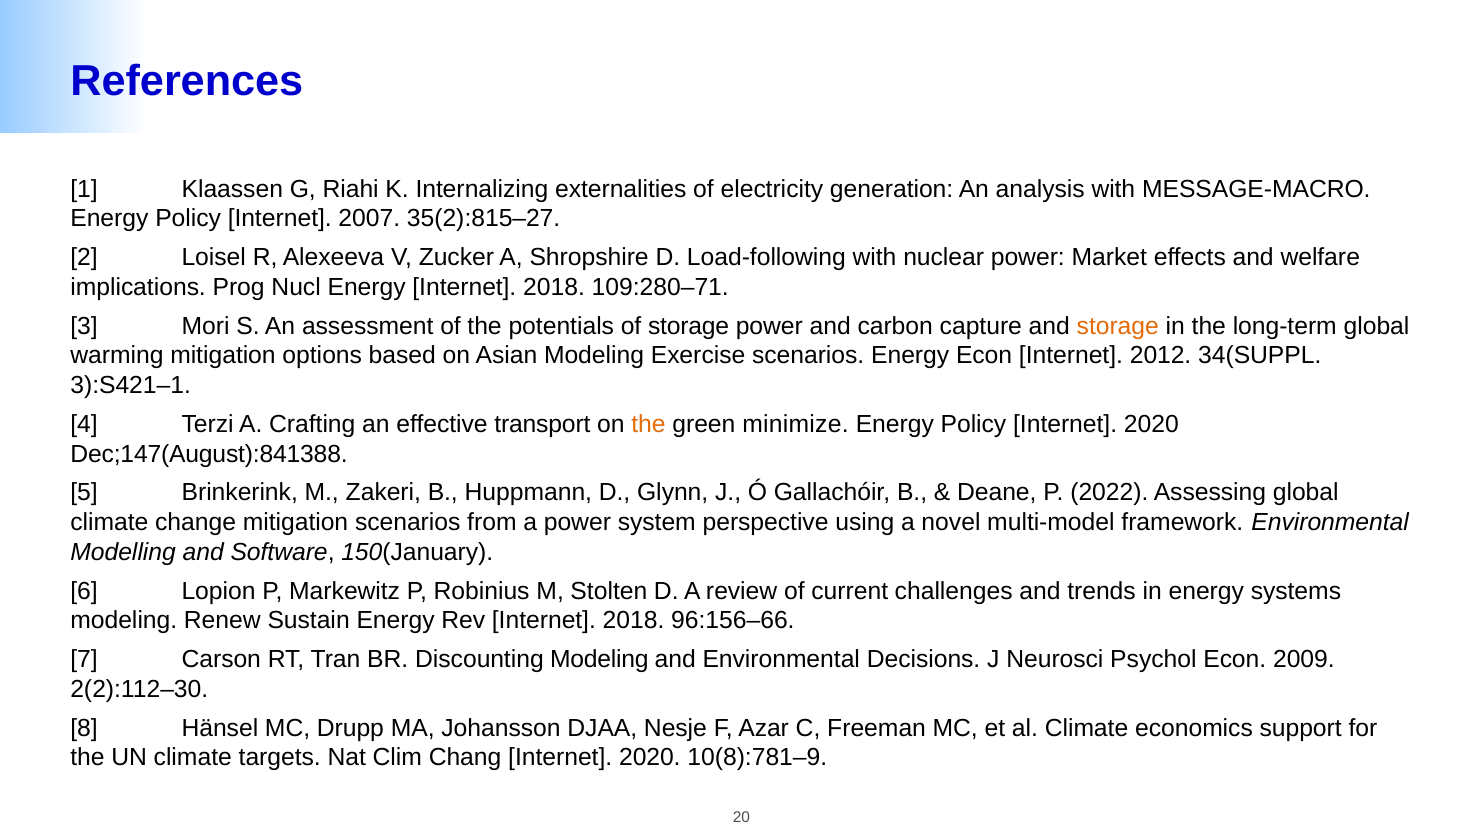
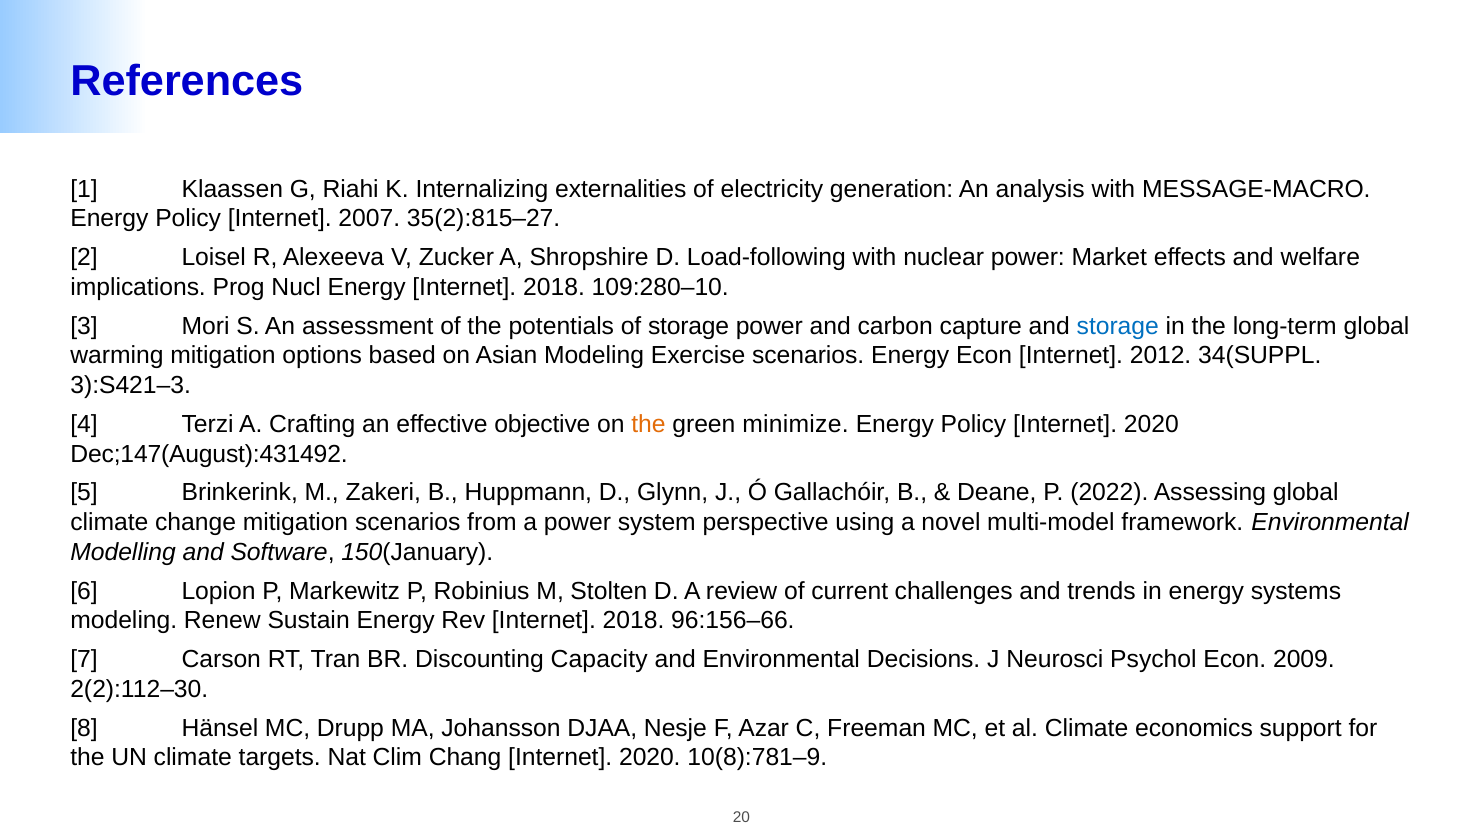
109:280–71: 109:280–71 -> 109:280–10 (660, 287)
storage colour: orange -> blue (1118, 326)
3):S421–1: 3):S421–1 -> 3):S421–3 (131, 385)
transport: transport -> objective (542, 424)
Dec;147(August):841388: Dec;147(August):841388 -> Dec;147(August):431492 (209, 454)
Discounting Modeling: Modeling -> Capacity (599, 660)
